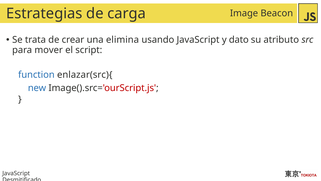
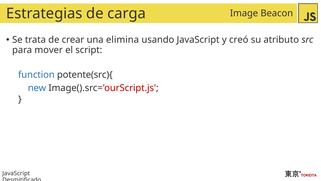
dato: dato -> creó (239, 40)
enlazar(src){: enlazar(src){ -> potente(src){ (85, 75)
